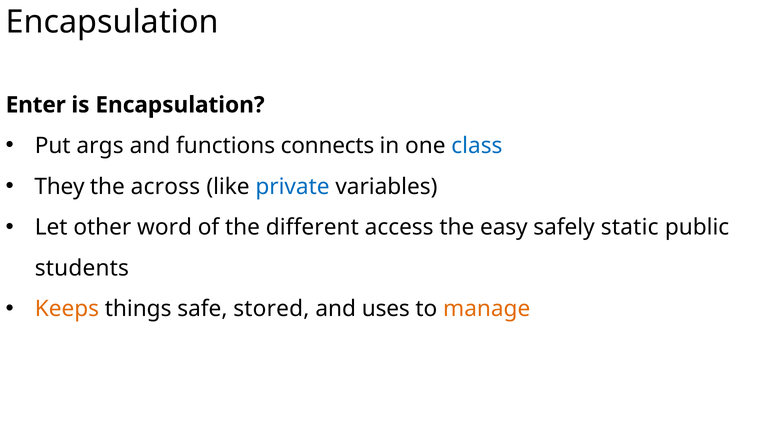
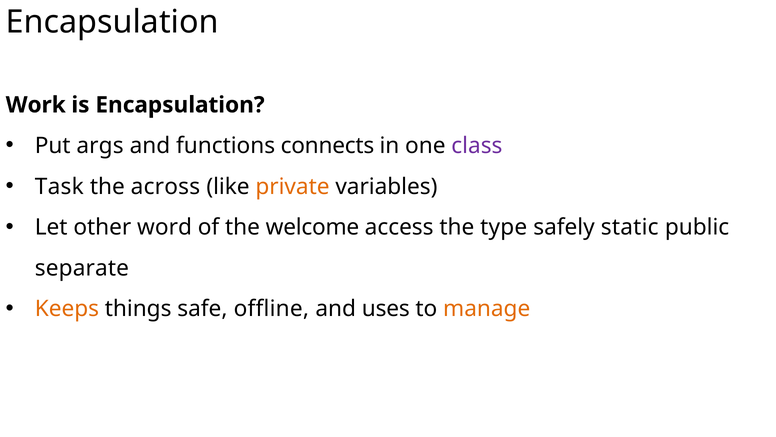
Enter: Enter -> Work (36, 105)
class colour: blue -> purple (477, 146)
They: They -> Task (59, 186)
private colour: blue -> orange (293, 186)
different: different -> welcome (312, 227)
easy: easy -> type (504, 227)
students: students -> separate (82, 268)
stored: stored -> offline (271, 309)
